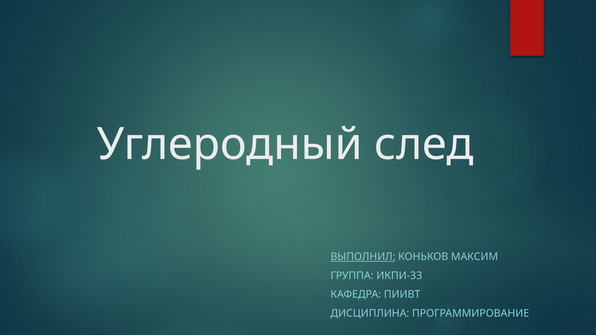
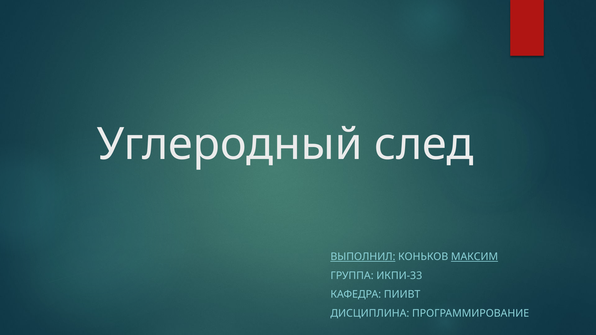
МАКСИМ underline: none -> present (475, 257)
